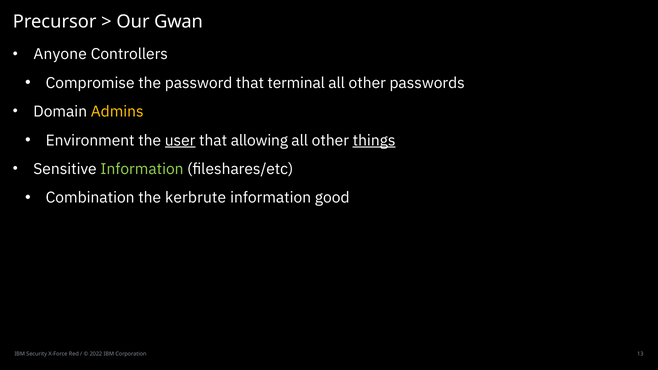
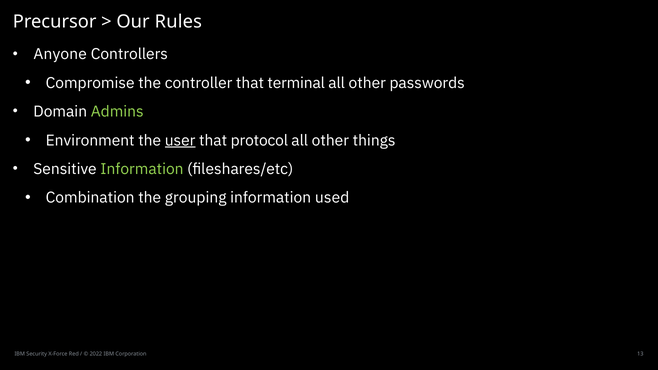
Gwan: Gwan -> Rules (178, 22)
password: password -> controller (199, 83)
Admins colour: yellow -> light green (117, 112)
allowing: allowing -> protocol (259, 140)
things underline: present -> none (374, 140)
kerbrute: kerbrute -> grouping (196, 198)
good: good -> used (332, 198)
